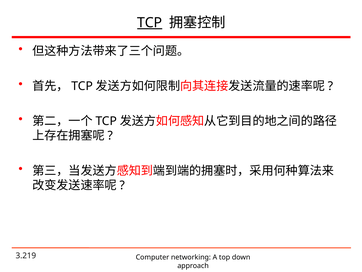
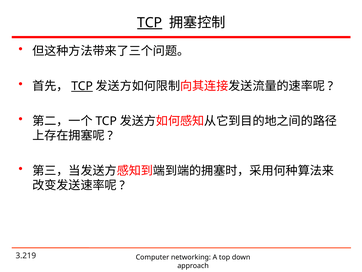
TCP underline: none -> present (82, 86)
